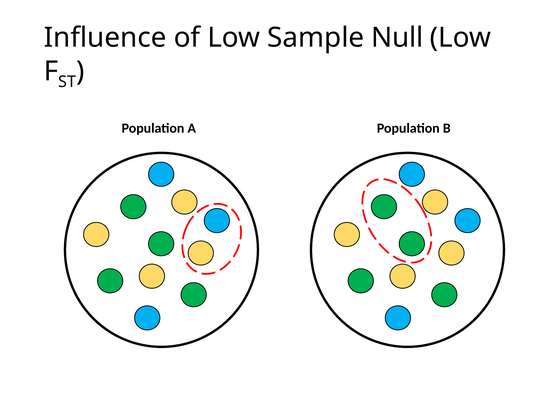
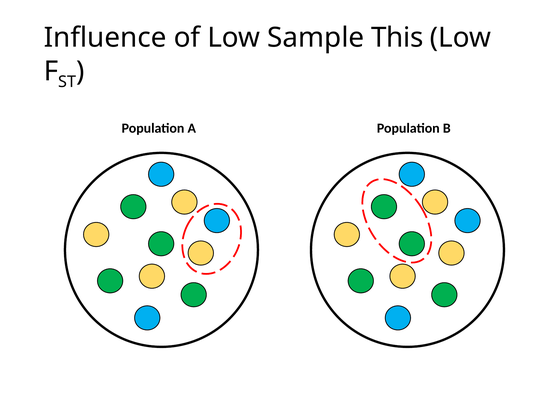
Null: Null -> This (397, 38)
